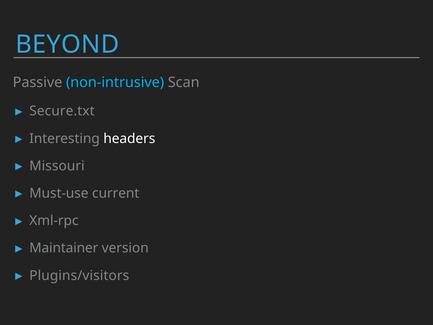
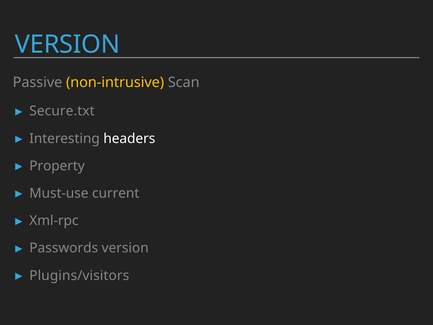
BEYOND: BEYOND -> VERSION (68, 44)
non-intrusive colour: light blue -> yellow (115, 82)
Missouri: Missouri -> Property (57, 166)
Maintainer: Maintainer -> Passwords (64, 248)
